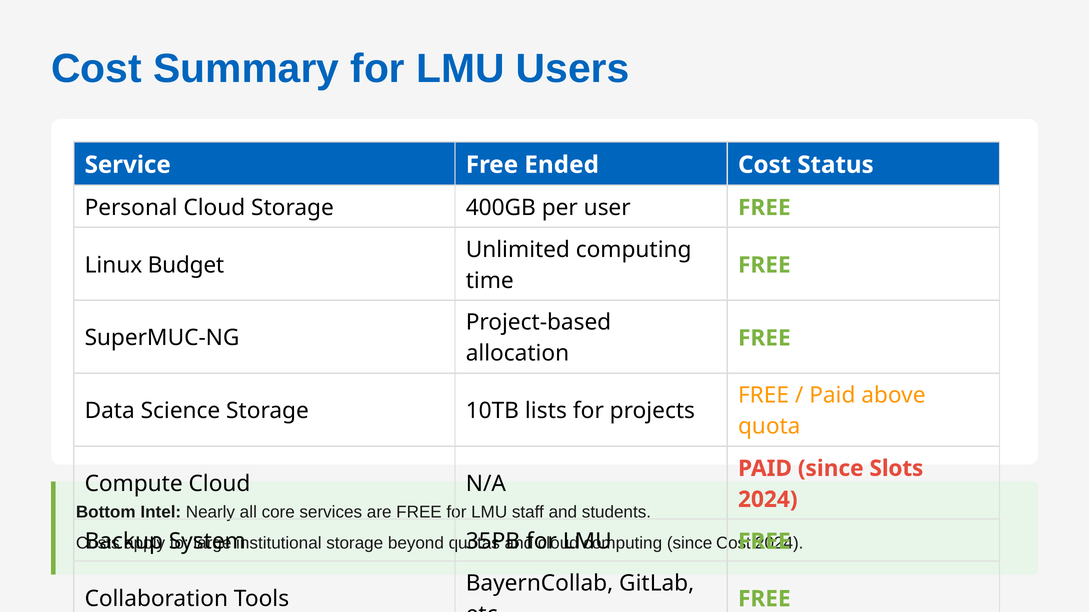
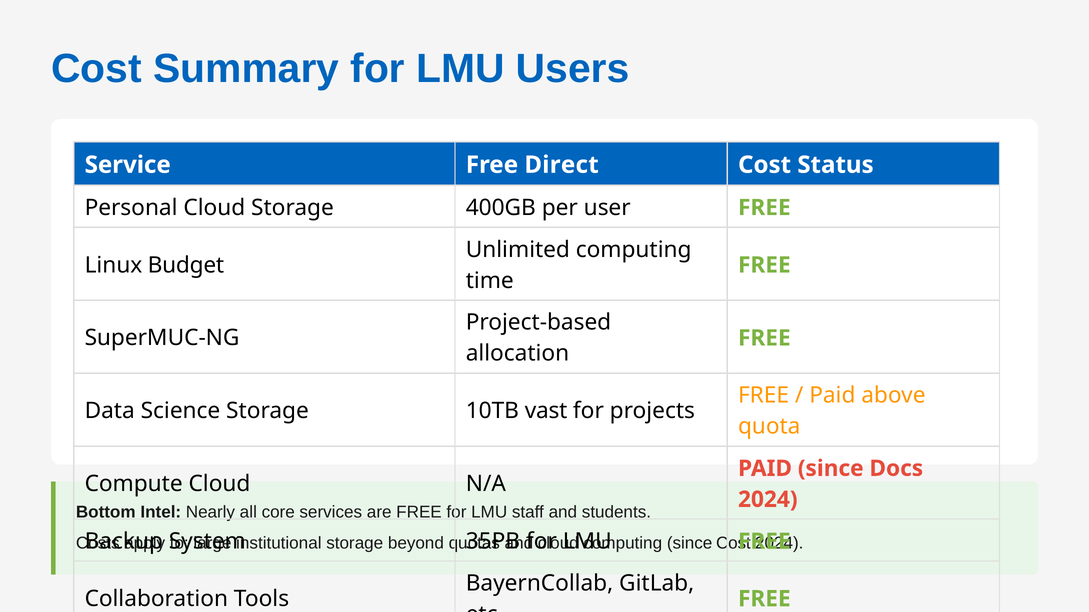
Ended: Ended -> Direct (562, 165)
lists: lists -> vast (546, 411)
Slots: Slots -> Docs (896, 469)
